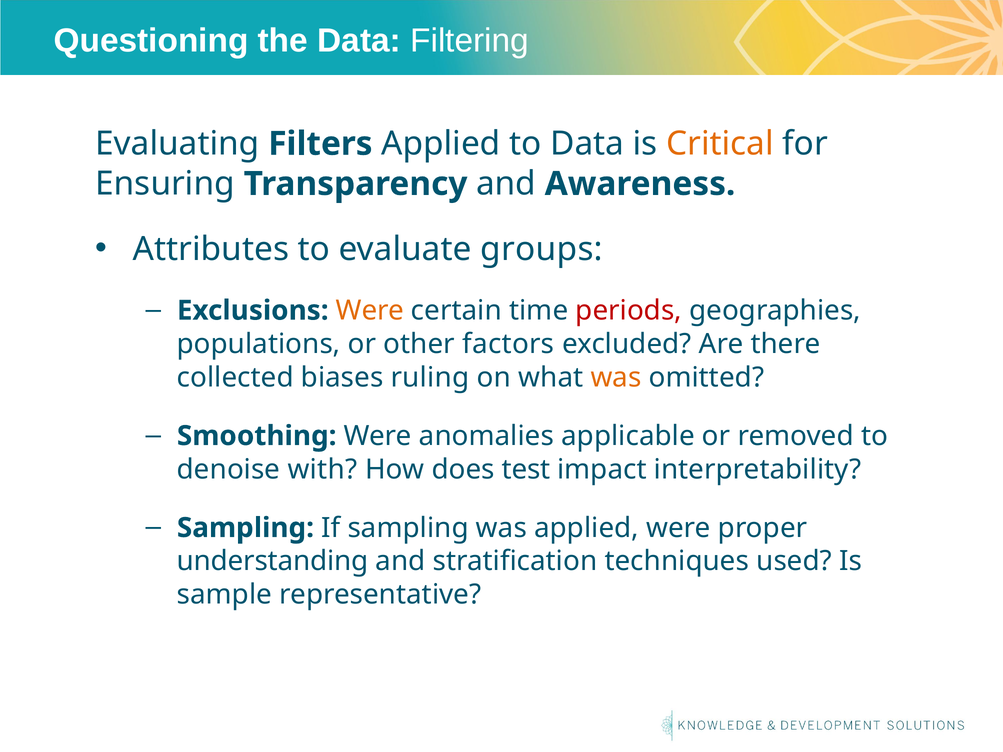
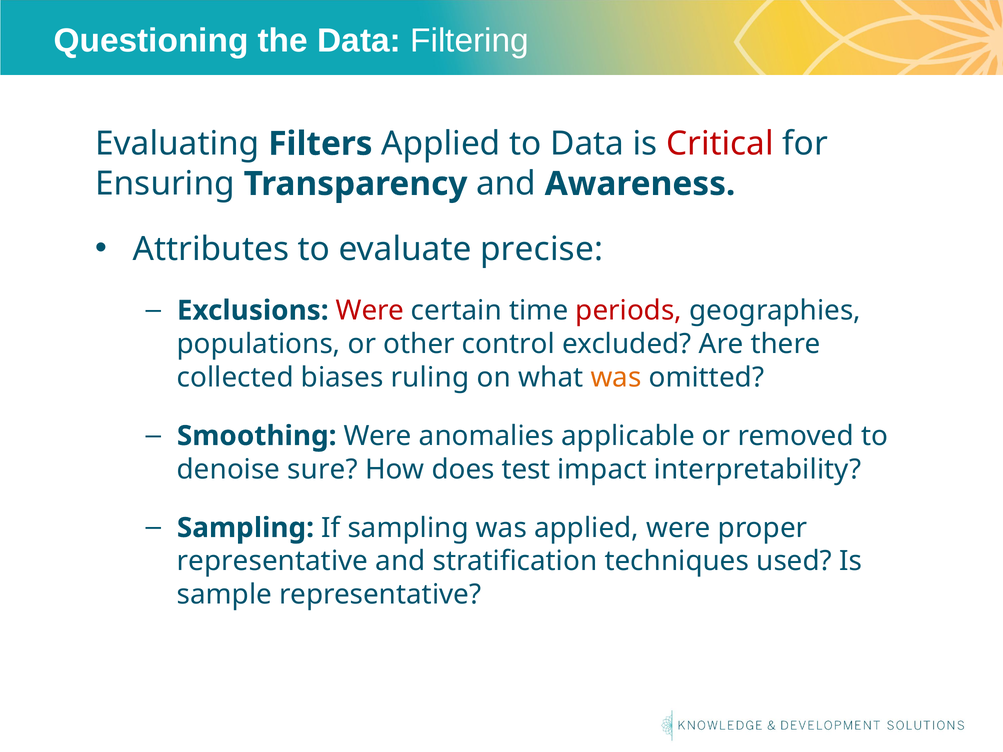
Critical colour: orange -> red (720, 144)
groups: groups -> precise (542, 249)
Were colour: orange -> red (370, 311)
factors: factors -> control (508, 344)
with: with -> sure (323, 469)
understanding: understanding -> representative (273, 561)
